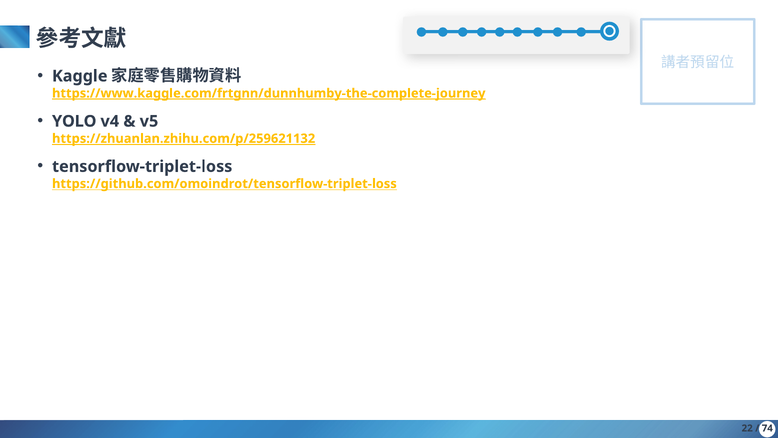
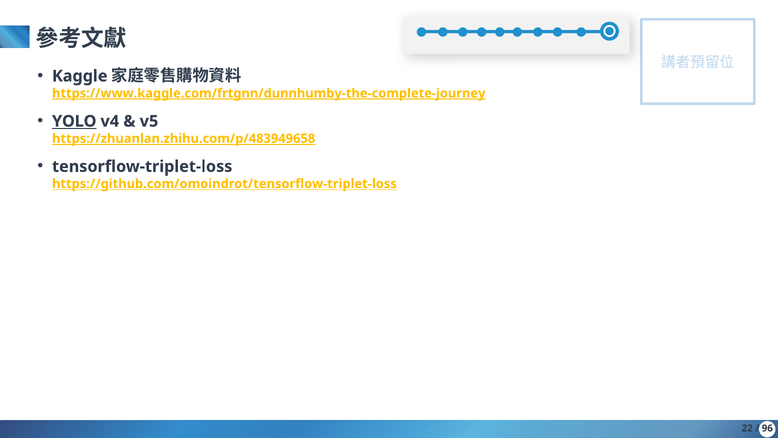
YOLO underline: none -> present (74, 121)
https://zhuanlan.zhihu.com/p/259621132: https://zhuanlan.zhihu.com/p/259621132 -> https://zhuanlan.zhihu.com/p/483949658 (184, 138)
74: 74 -> 96 (767, 428)
